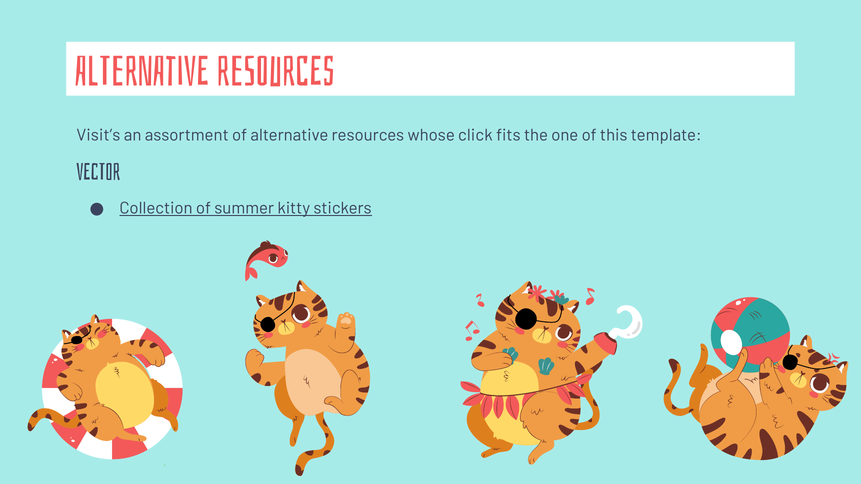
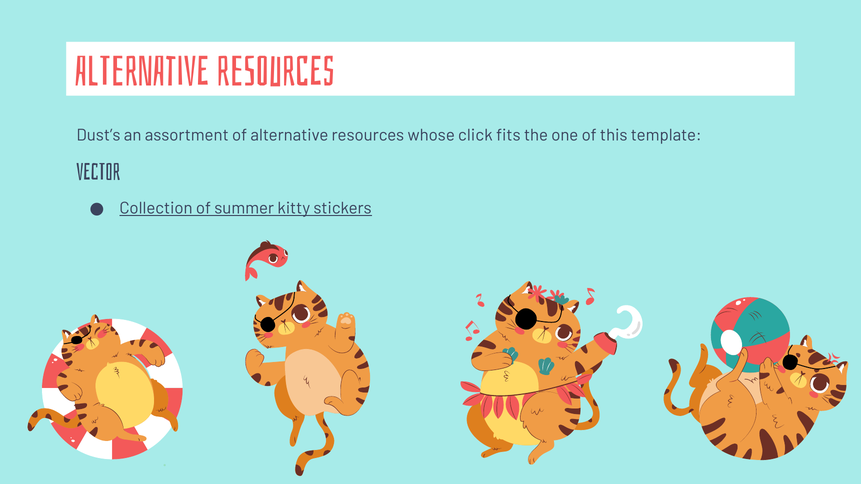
Visit’s: Visit’s -> Dust’s (98, 136)
